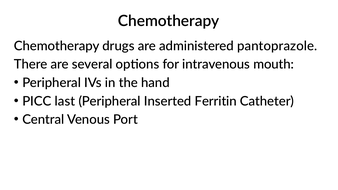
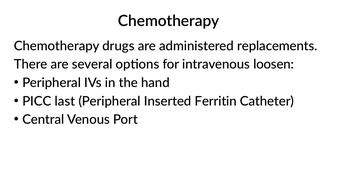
pantoprazole: pantoprazole -> replacements (277, 46)
mouth: mouth -> loosen (274, 64)
